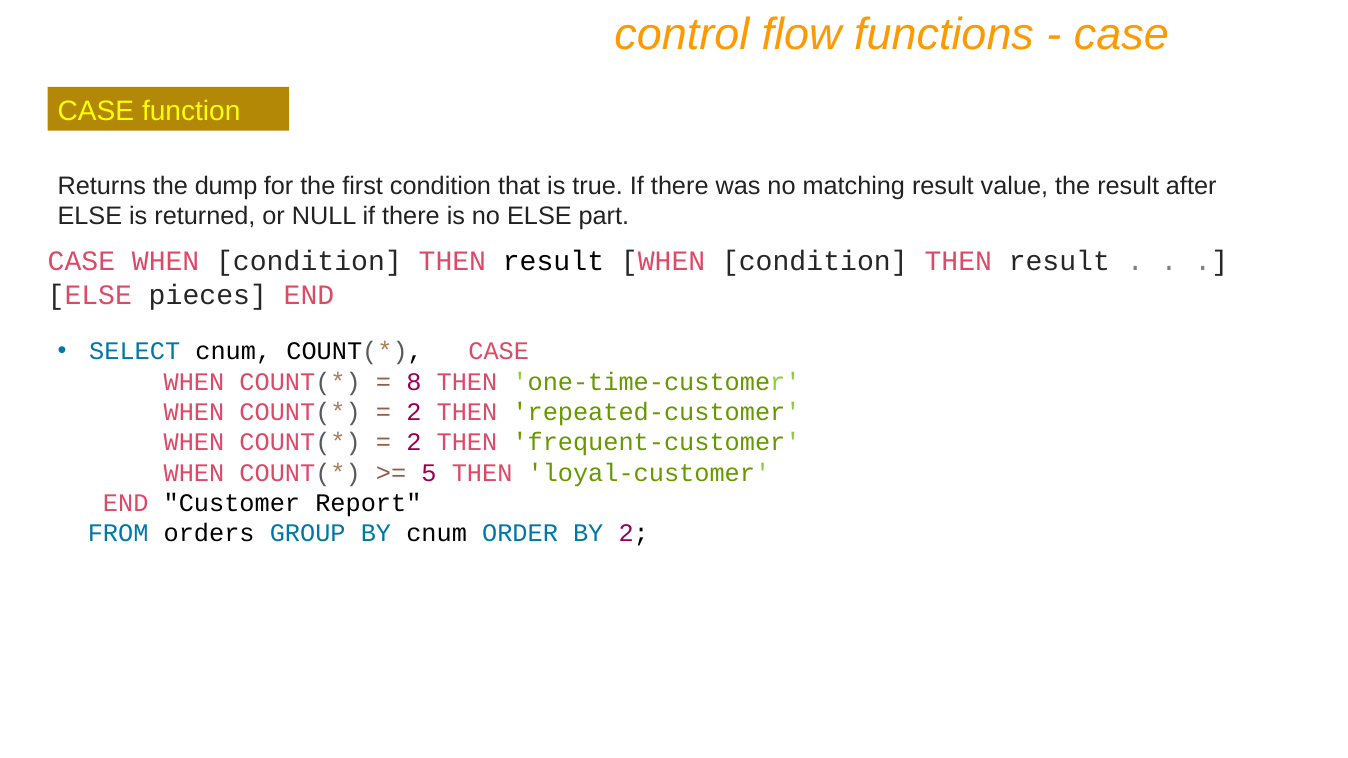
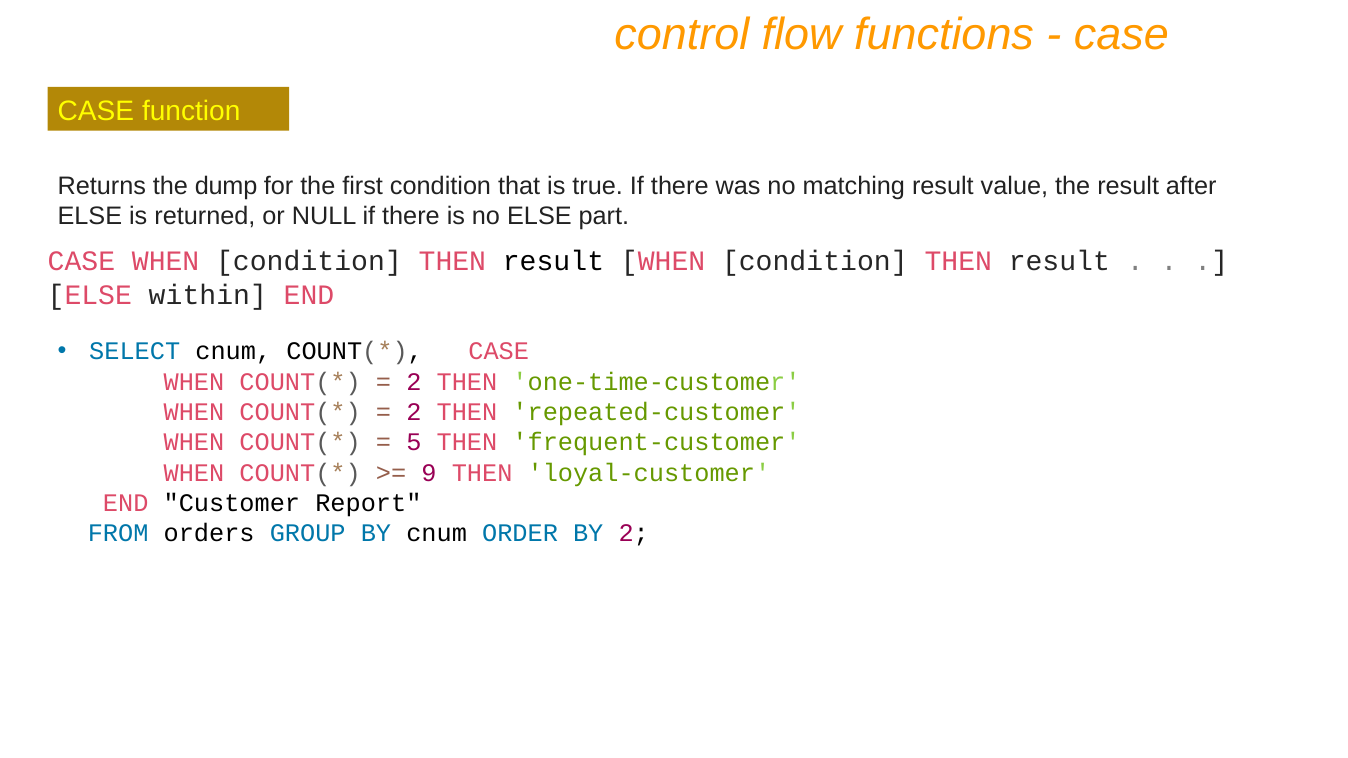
pieces: pieces -> within (208, 295)
8: 8 -> 2 (414, 382)
2: 2 -> 5 (414, 443)
5: 5 -> 9 (429, 473)
